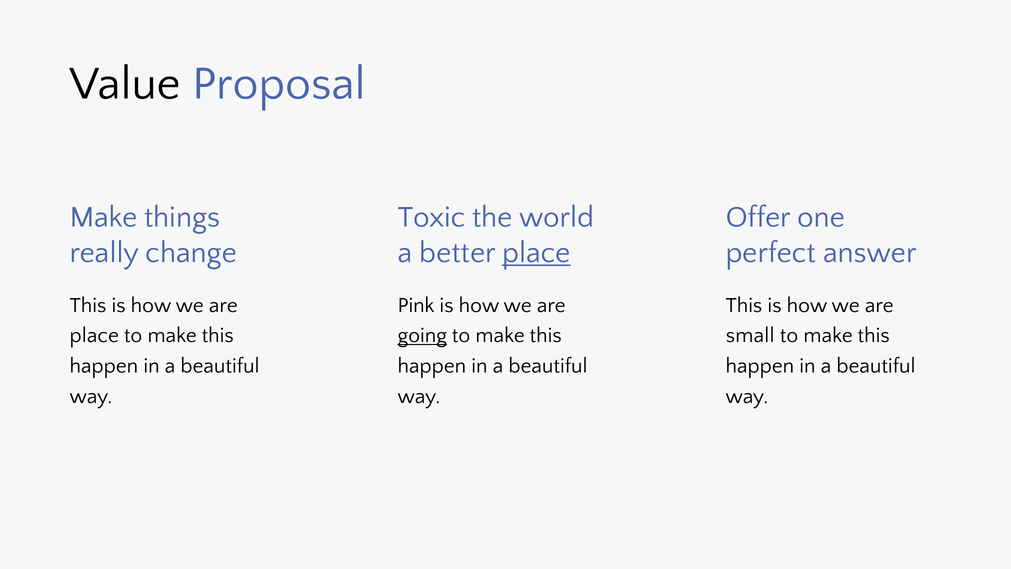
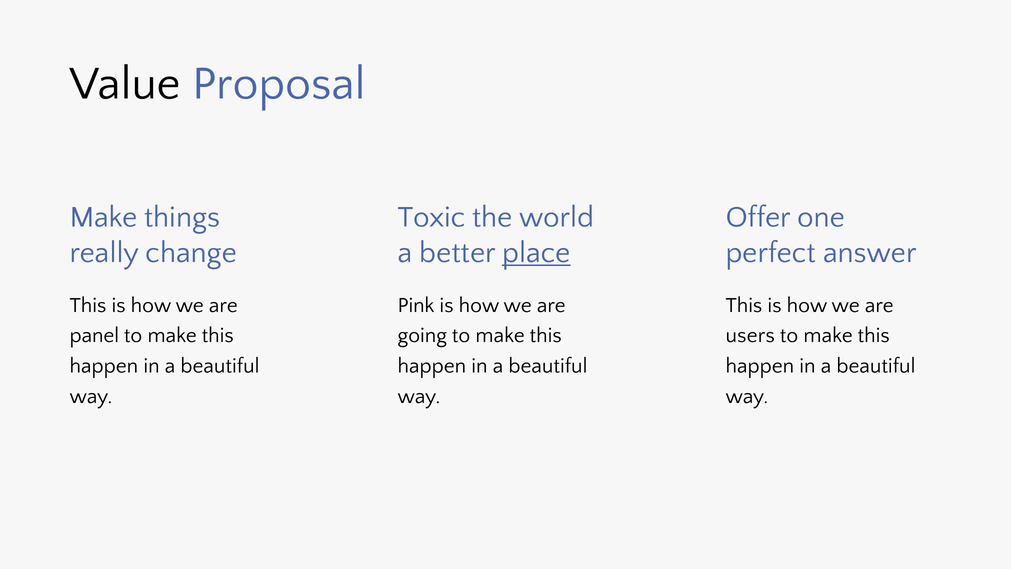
place: place -> panel (94, 335)
going underline: present -> none (422, 335)
small: small -> users (750, 335)
